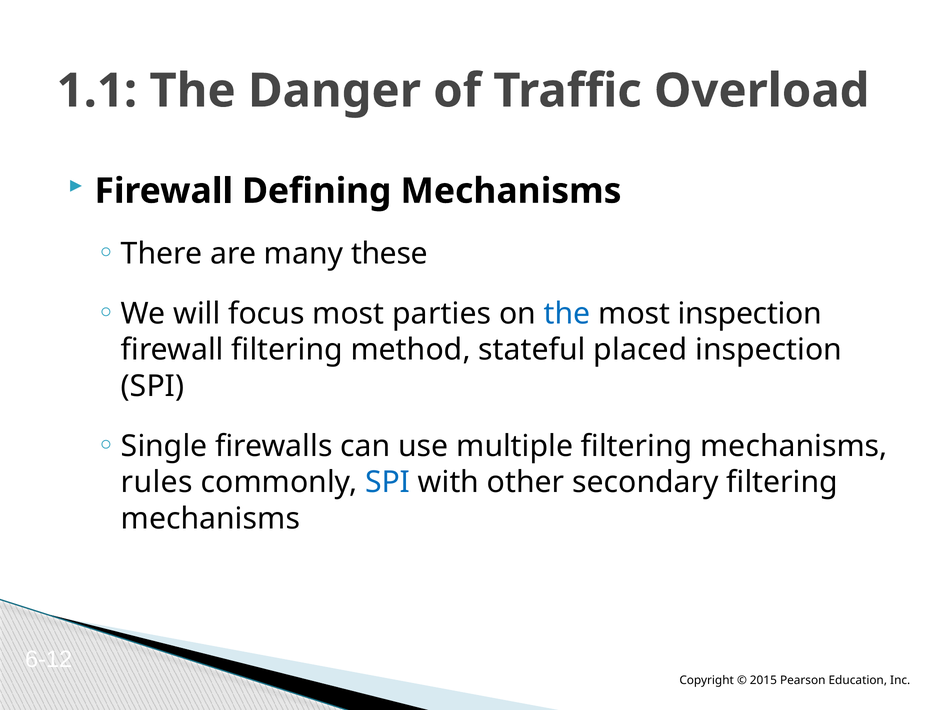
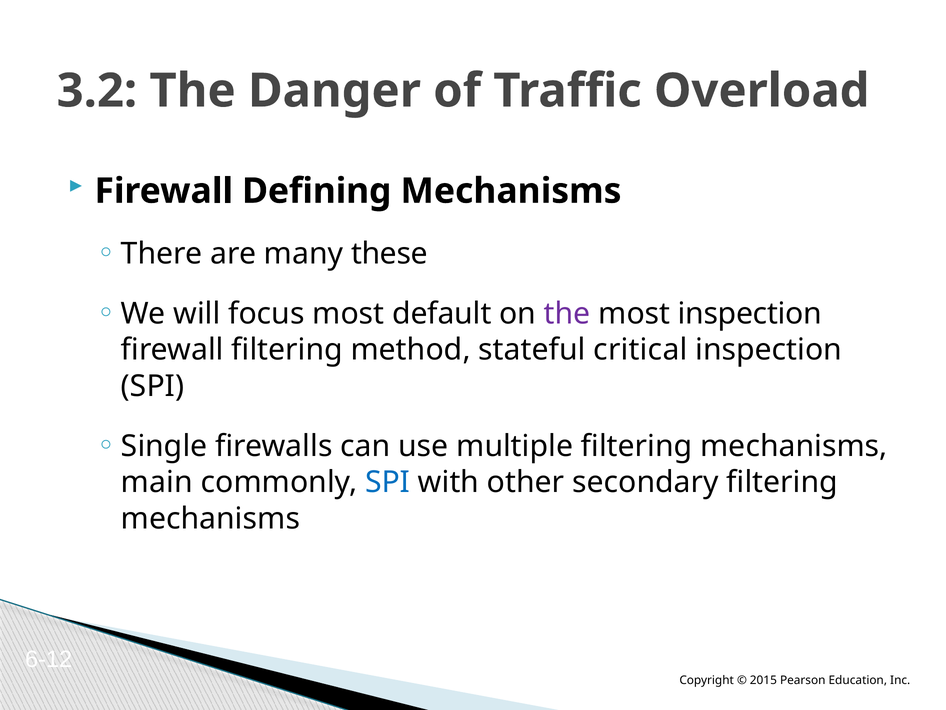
1.1: 1.1 -> 3.2 (97, 91)
parties: parties -> default (442, 314)
the colour: blue -> purple (567, 314)
placed: placed -> critical (640, 350)
rules: rules -> main (157, 482)
